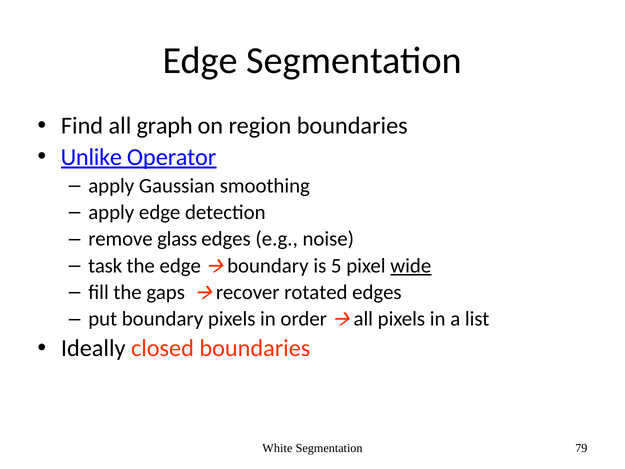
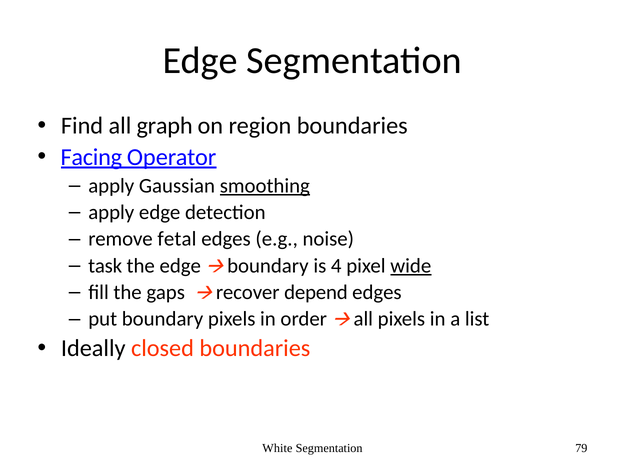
Unlike: Unlike -> Facing (91, 157)
smoothing underline: none -> present (265, 186)
glass: glass -> fetal (177, 239)
5: 5 -> 4 (336, 266)
rotated: rotated -> depend (316, 292)
